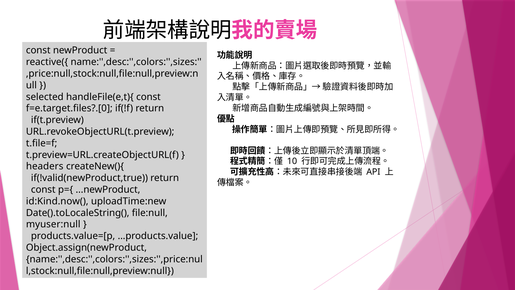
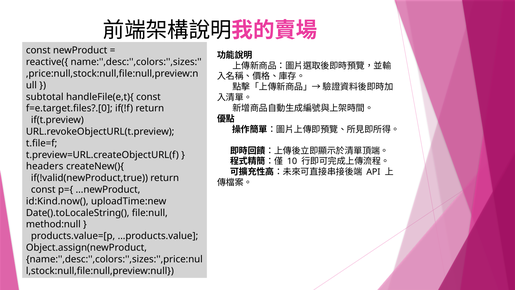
selected: selected -> subtotal (45, 97)
myuser:null: myuser:null -> method:null (53, 224)
